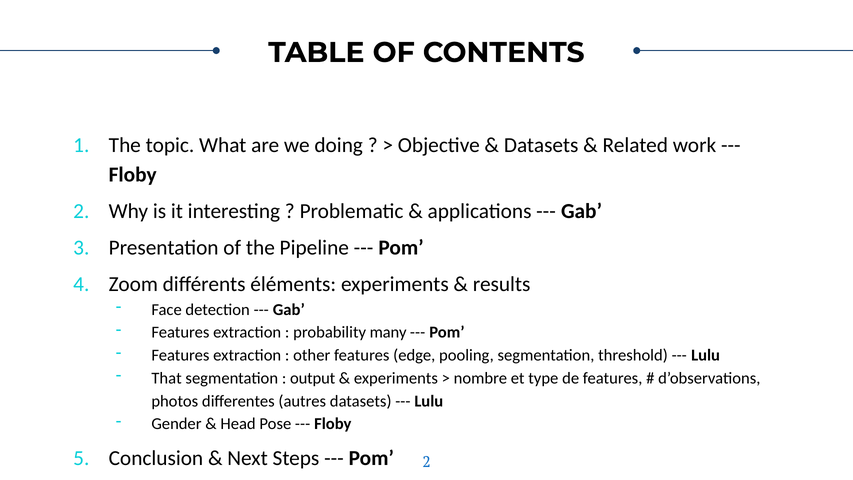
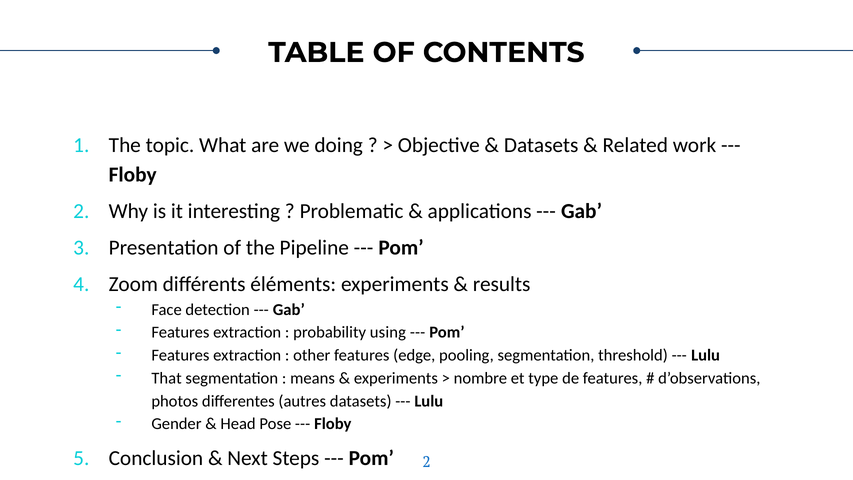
many: many -> using (388, 332)
output: output -> means (313, 378)
